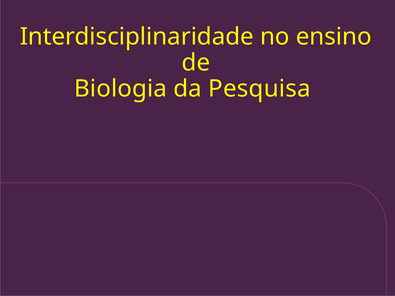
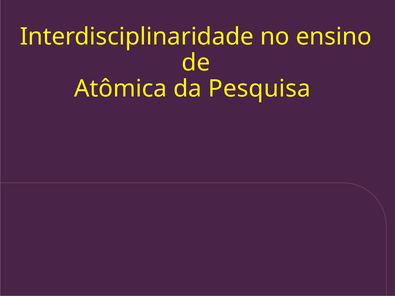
Biologia: Biologia -> Atômica (121, 89)
